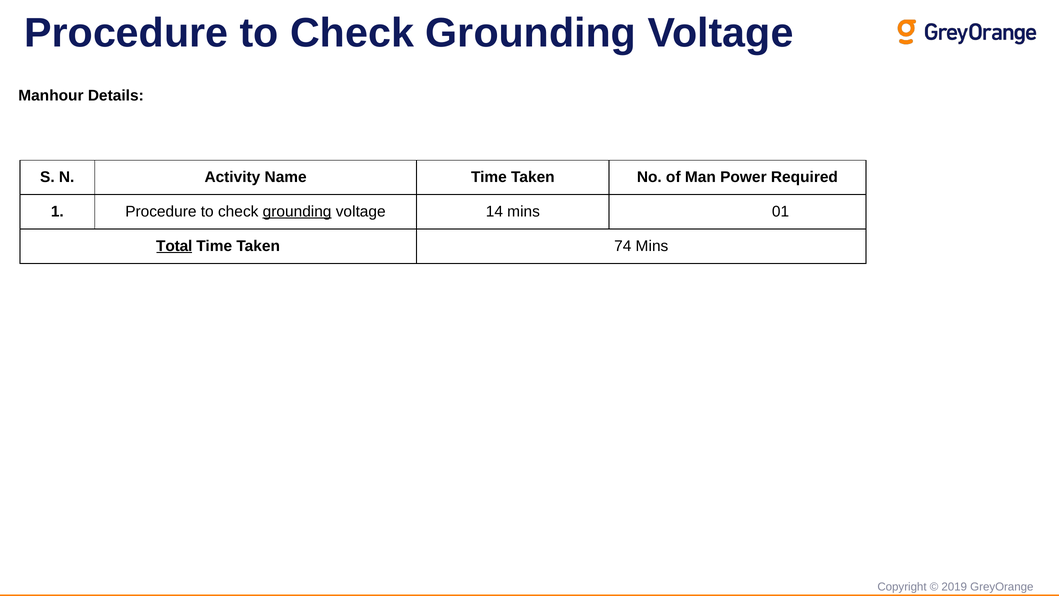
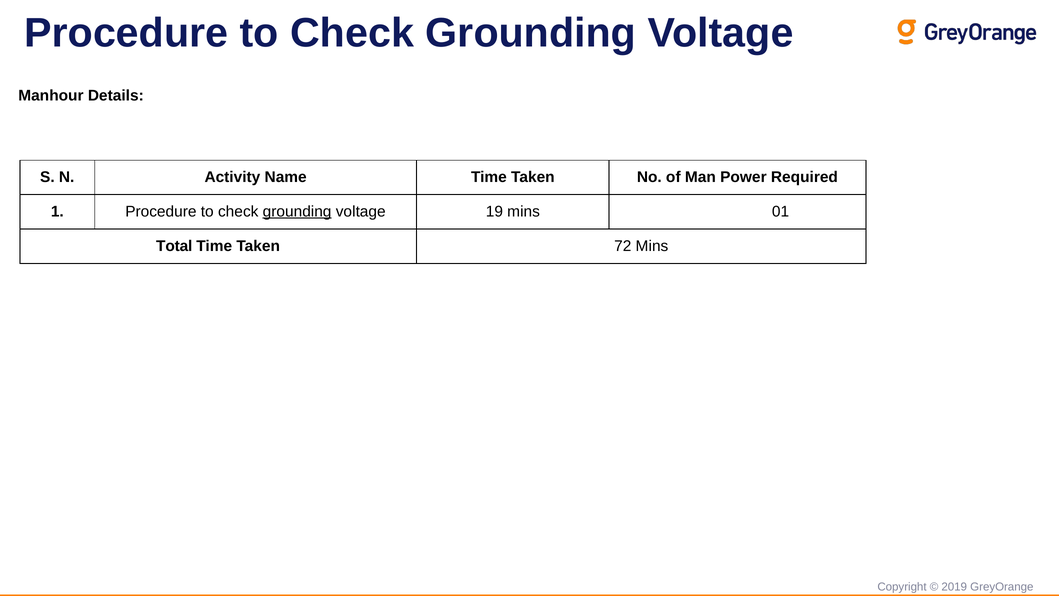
14: 14 -> 19 (494, 211)
Total underline: present -> none (174, 246)
74: 74 -> 72 (623, 246)
